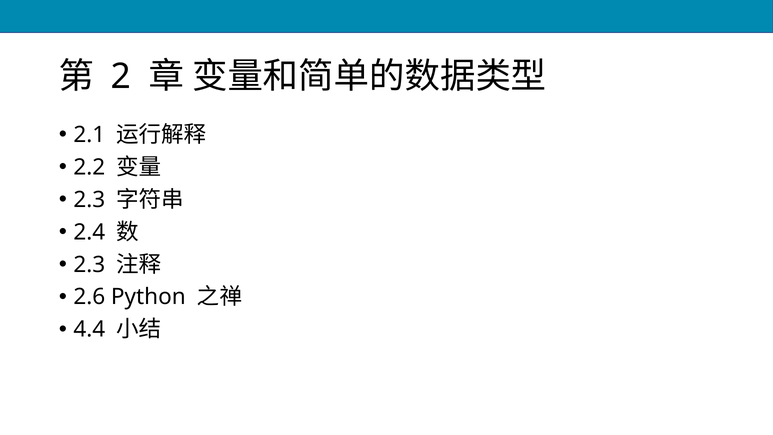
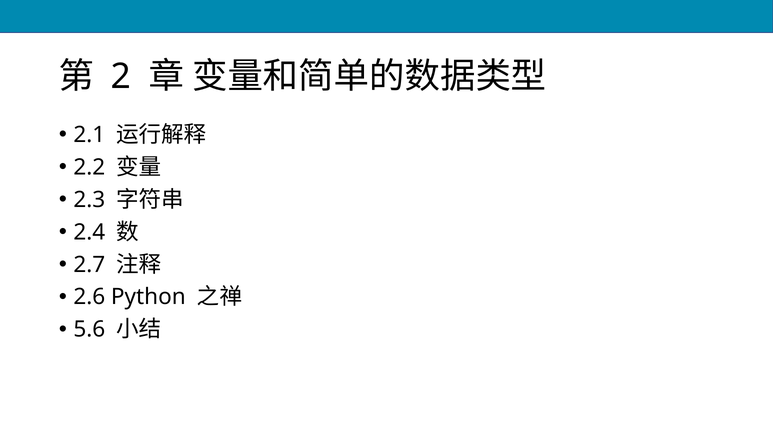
2.3: 2.3 -> 2.7 (89, 264)
4.4: 4.4 -> 5.6 (89, 329)
